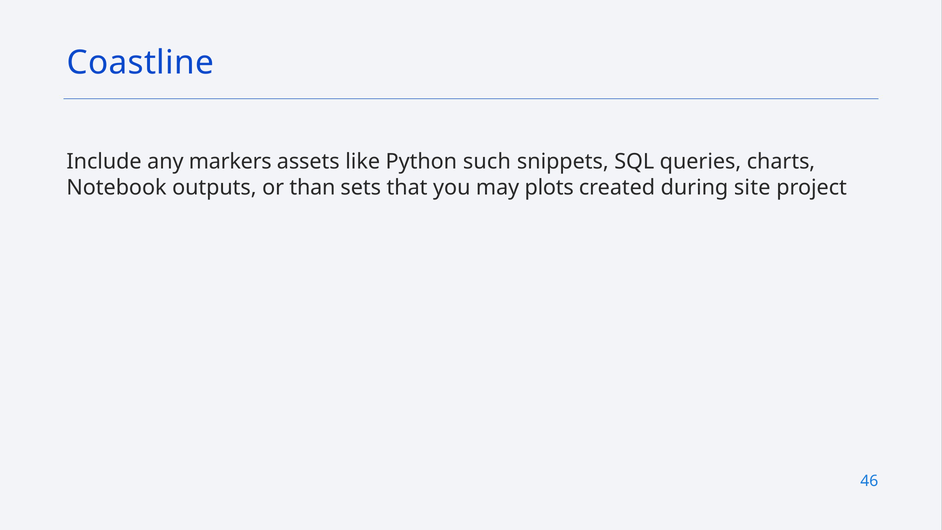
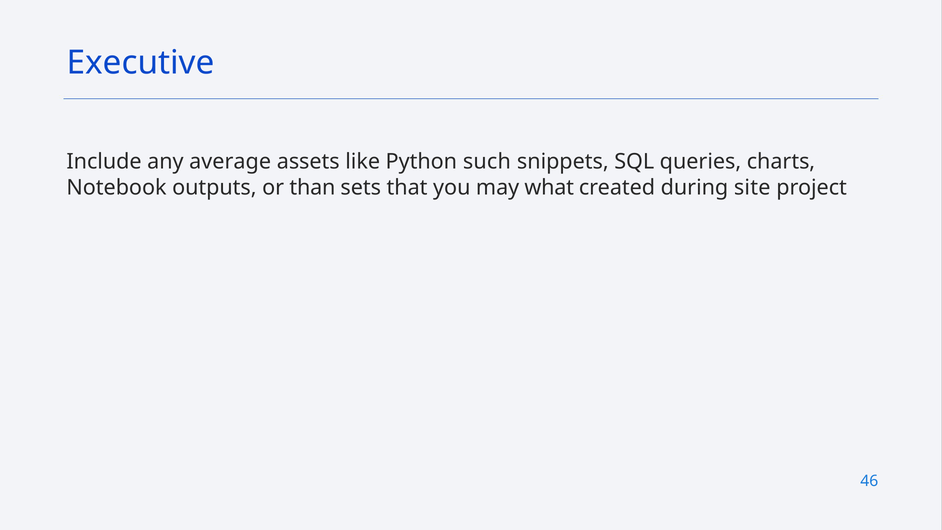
Coastline: Coastline -> Executive (141, 63)
markers: markers -> average (230, 162)
plots: plots -> what (549, 187)
